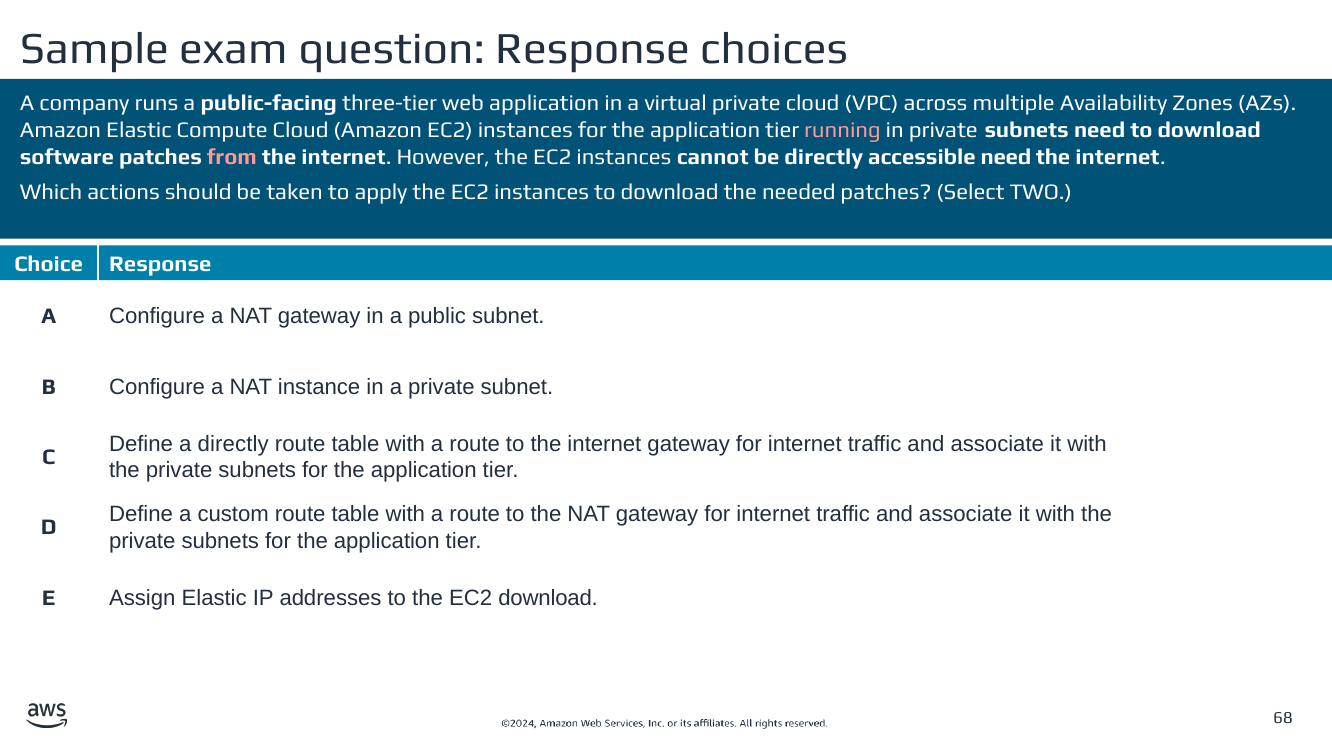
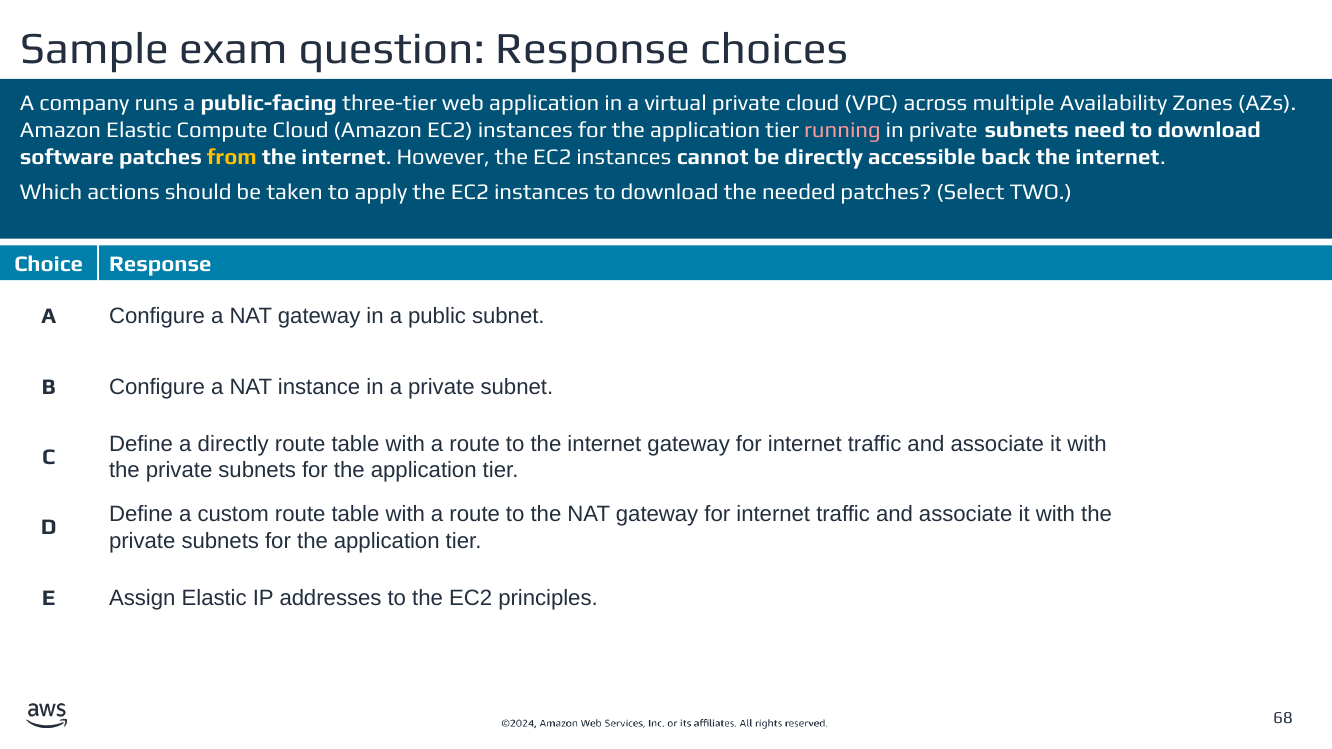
from colour: pink -> yellow (232, 157)
accessible need: need -> back (1006, 157)
EC2 download: download -> principles (548, 598)
